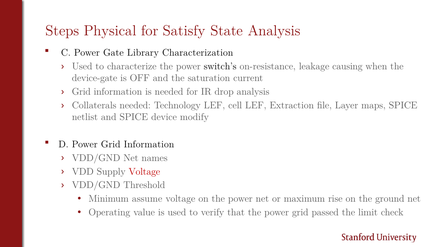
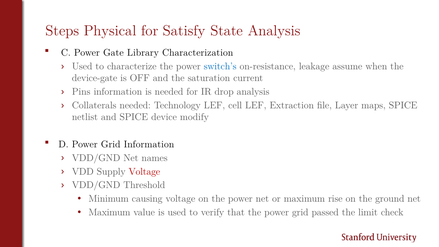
switch’s colour: black -> blue (220, 66)
causing: causing -> assume (347, 66)
Grid: Grid -> Pins (81, 92)
assume: assume -> causing (147, 199)
Operating: Operating -> Maximum (109, 212)
